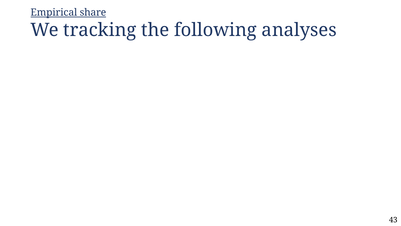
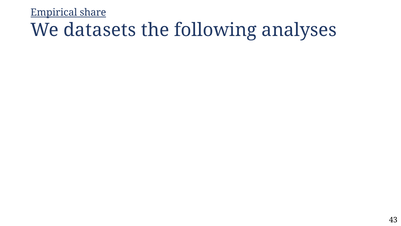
tracking: tracking -> datasets (100, 30)
